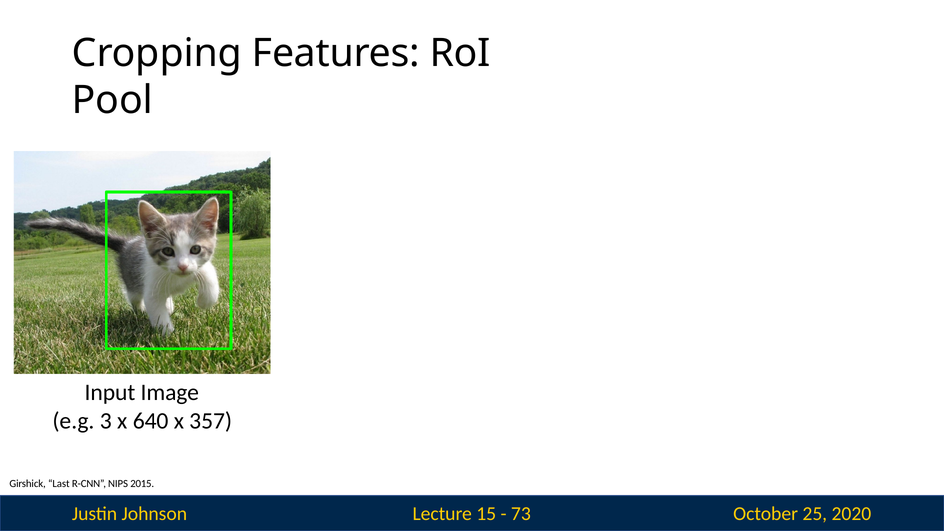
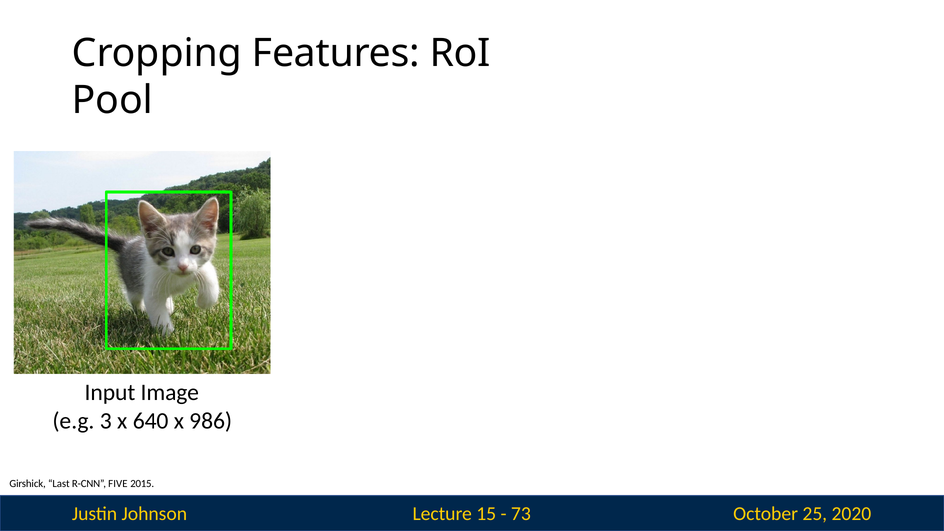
357: 357 -> 986 (211, 421)
NIPS: NIPS -> FIVE (118, 484)
